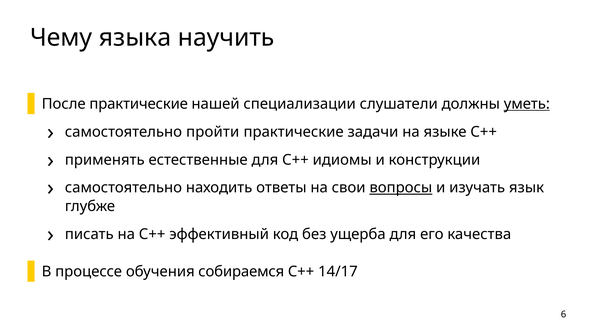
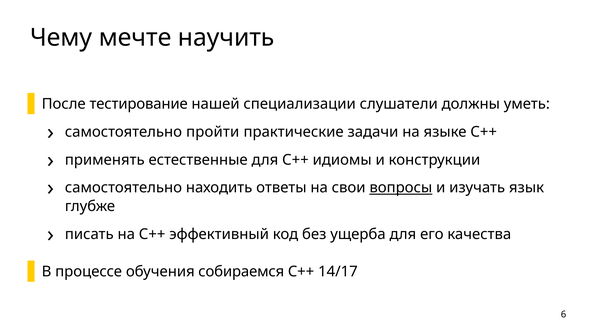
языка: языка -> мечте (135, 38)
После практические: практические -> тестирование (139, 104)
уметь underline: present -> none (527, 104)
